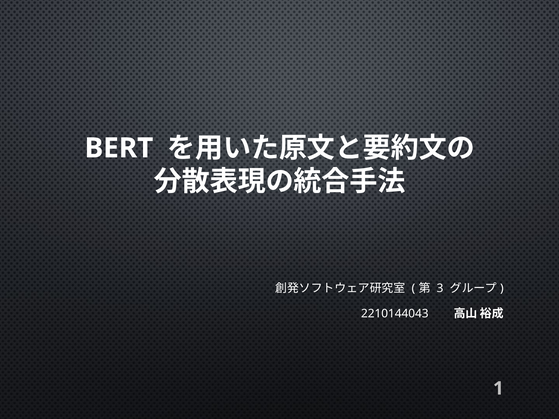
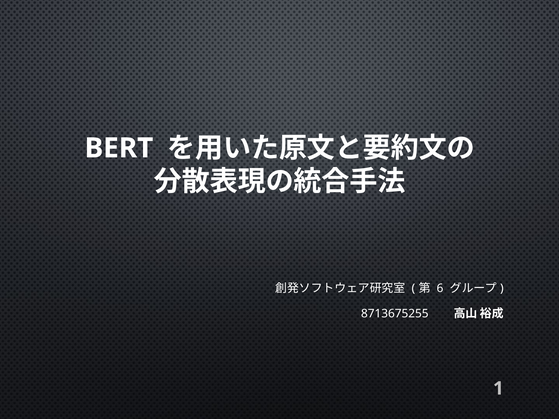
3: 3 -> 6 (440, 288)
2210144043: 2210144043 -> 8713675255 (395, 314)
